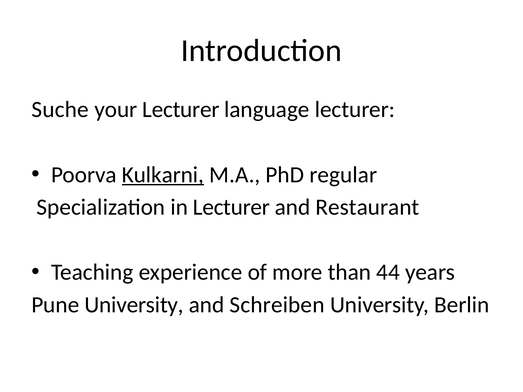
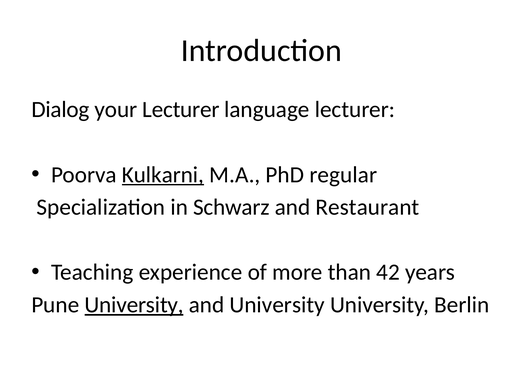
Suche: Suche -> Dialog (60, 110)
in Lecturer: Lecturer -> Schwarz (231, 207)
44: 44 -> 42 (388, 272)
University underline: none -> present (134, 305)
and Schreiben: Schreiben -> University (277, 305)
